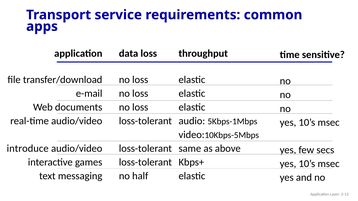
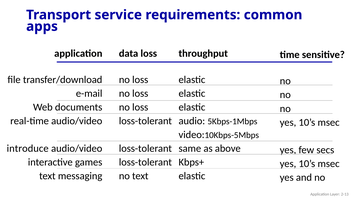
no half: half -> text (140, 176)
